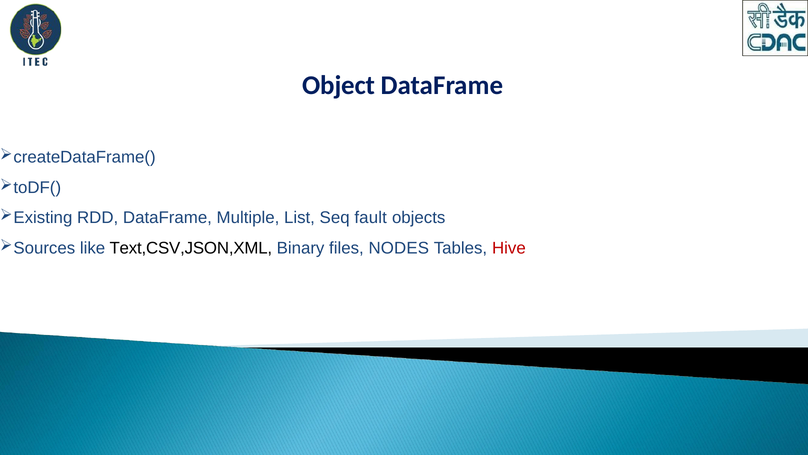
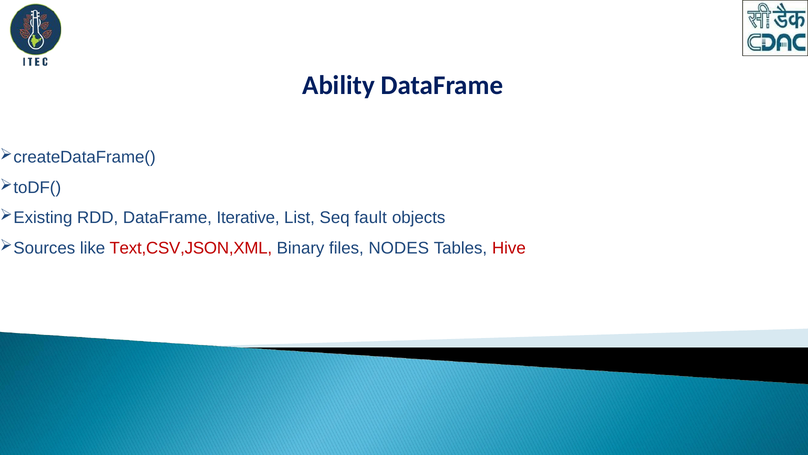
Object: Object -> Ability (338, 85)
Multiple: Multiple -> Iterative (248, 218)
Text,CSV,JSON,XML colour: black -> red (191, 248)
